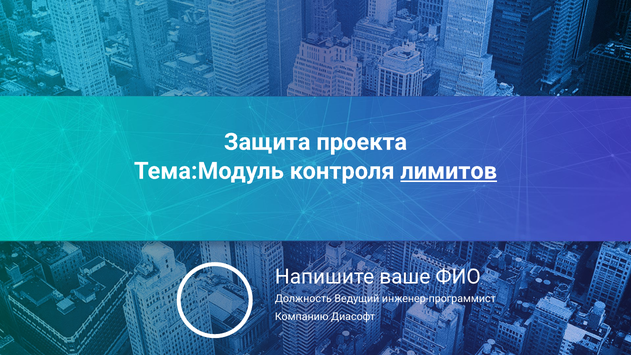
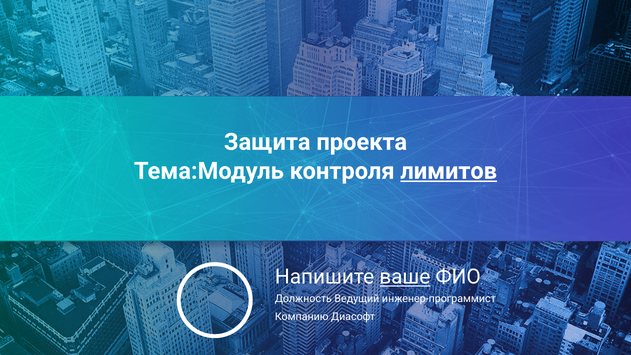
ваше underline: none -> present (405, 277)
